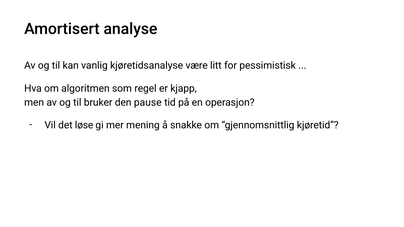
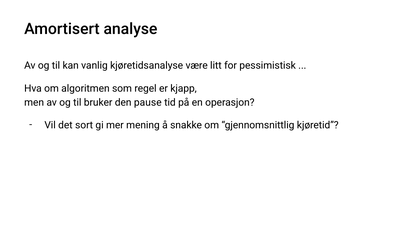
løse: løse -> sort (84, 125)
